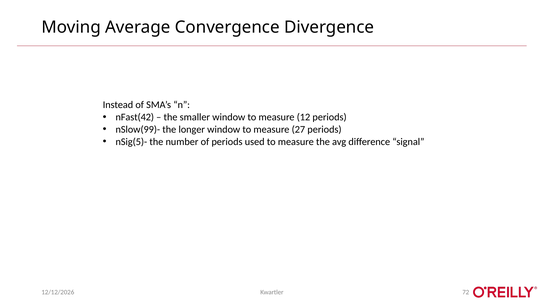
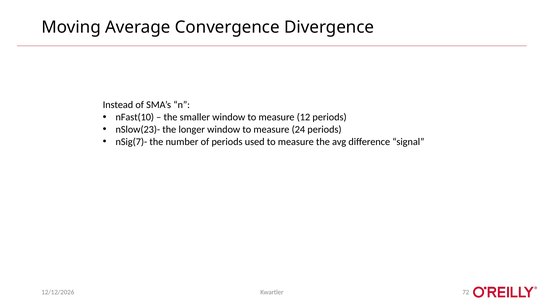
nFast(42: nFast(42 -> nFast(10 (135, 117)
nSlow(99)-: nSlow(99)- -> nSlow(23)- (138, 129)
27: 27 -> 24 (298, 129)
nSig(5)-: nSig(5)- -> nSig(7)- (131, 142)
